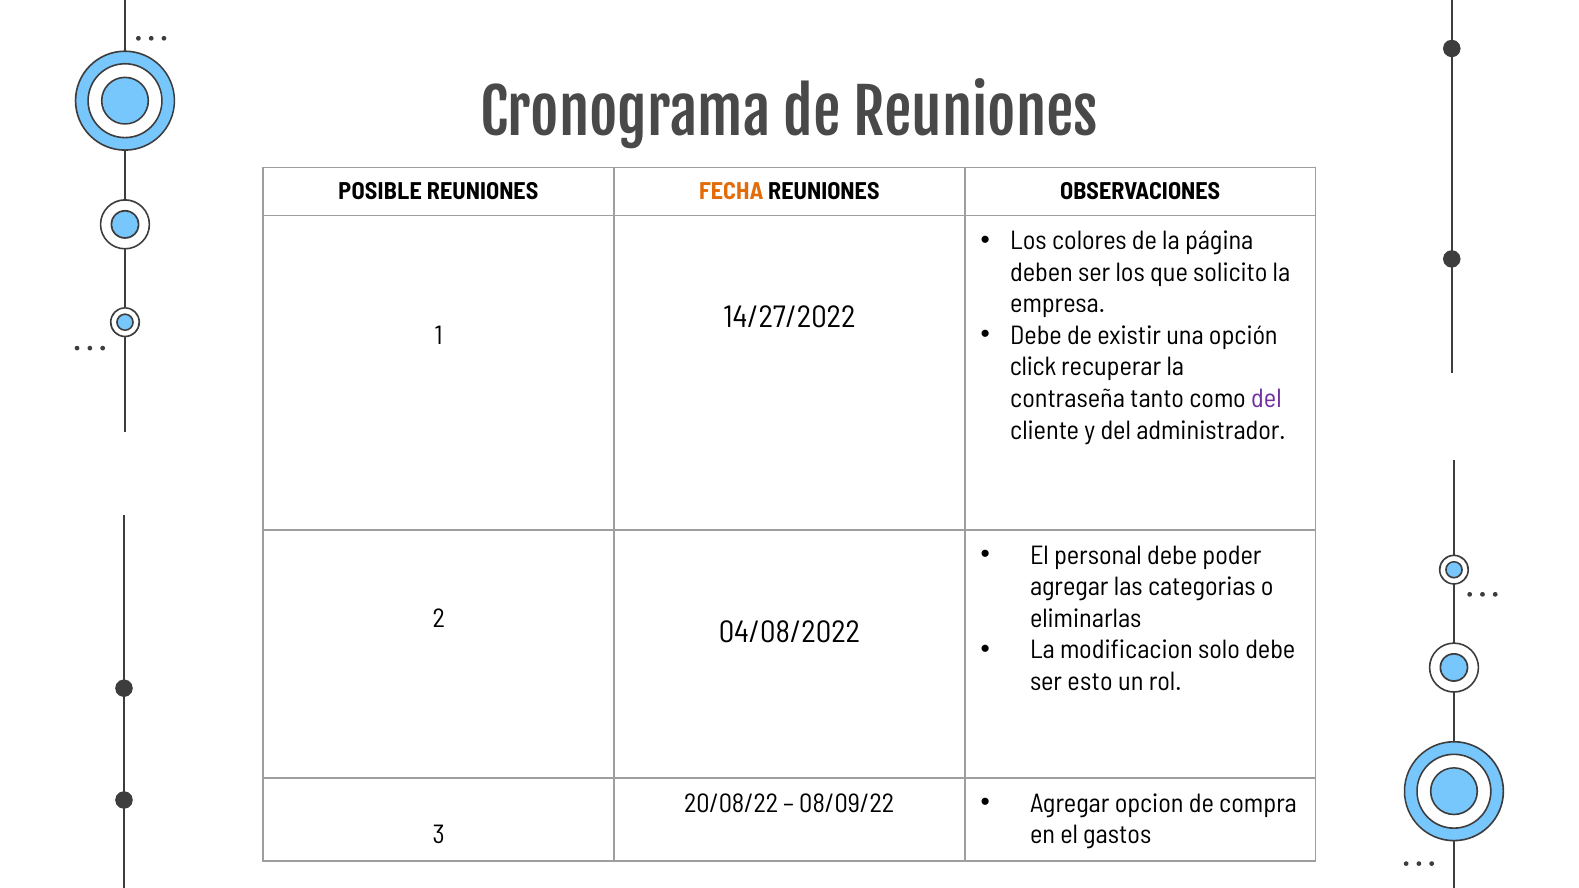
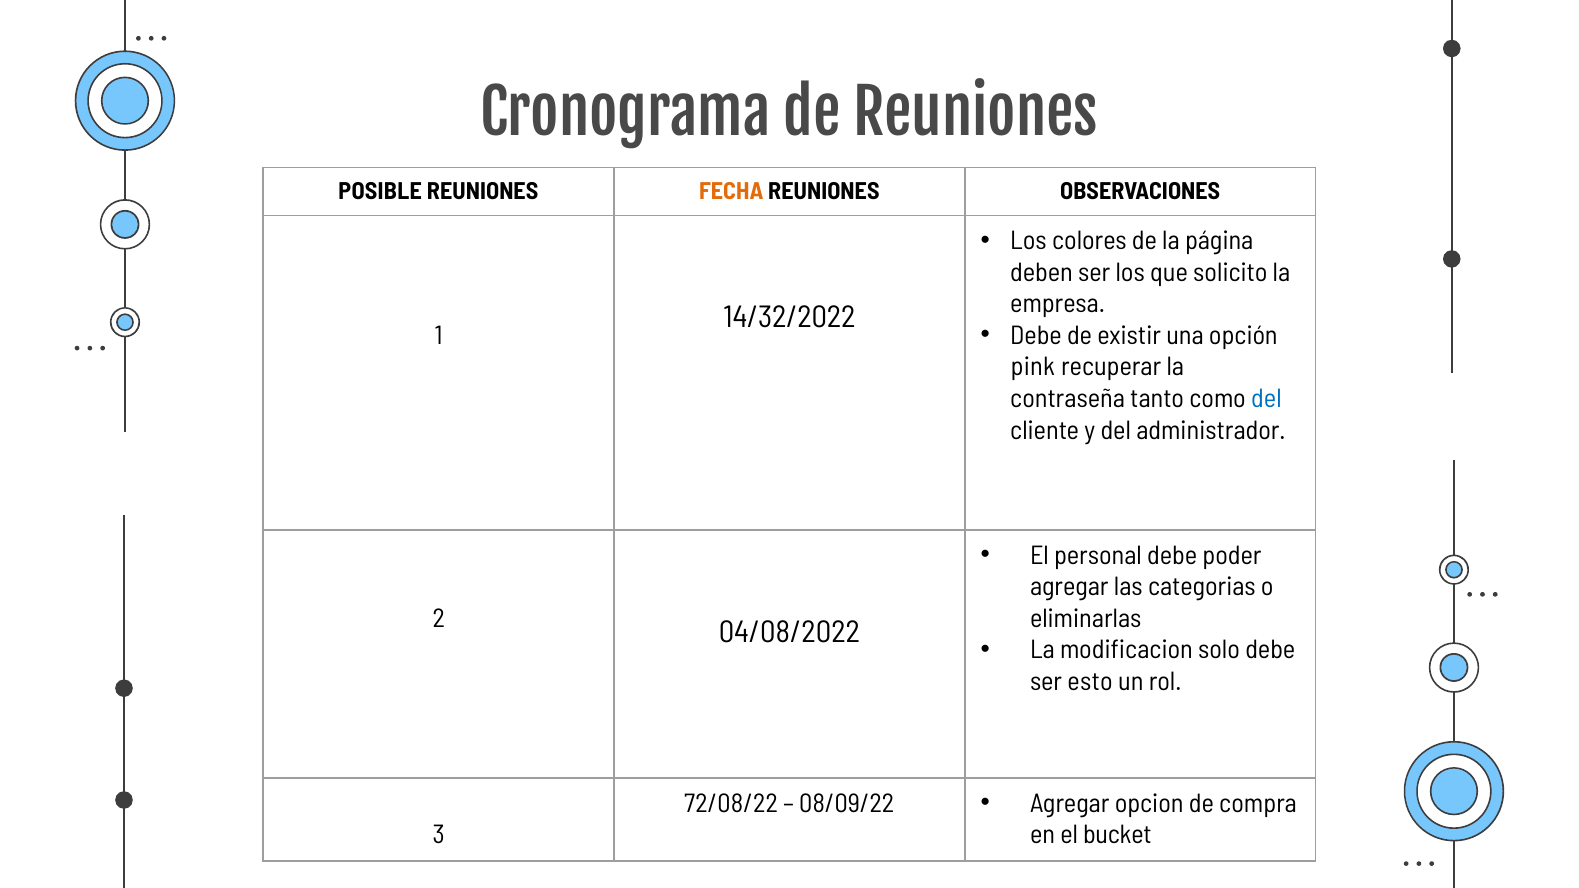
14/27/2022: 14/27/2022 -> 14/32/2022 (789, 318)
click: click -> pink (1033, 367)
del colour: purple -> blue (1266, 399)
20/08/22: 20/08/22 -> 72/08/22 (731, 804)
gastos: gastos -> bucket (1117, 835)
